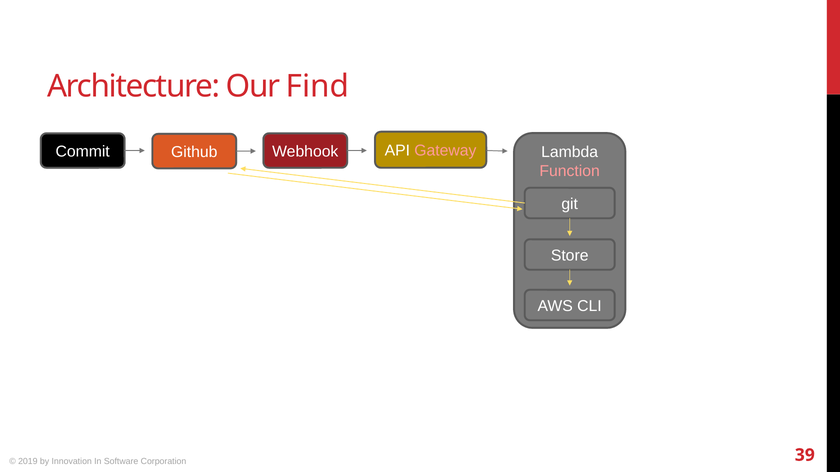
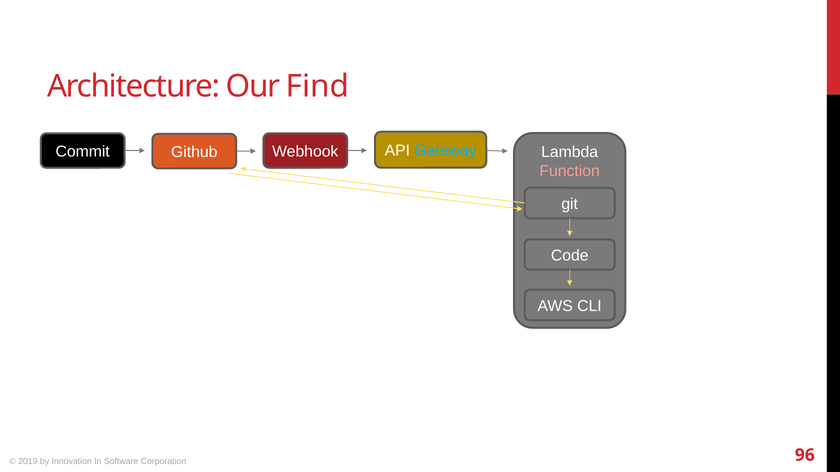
Gateway colour: pink -> light blue (445, 151)
Store: Store -> Code (570, 256)
39: 39 -> 96 (805, 455)
